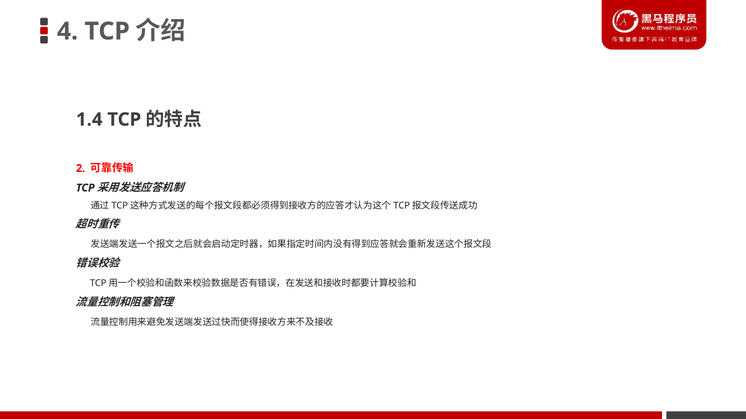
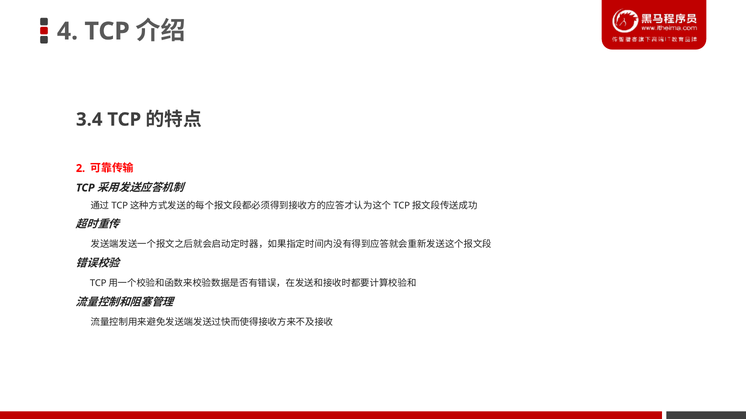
1.4: 1.4 -> 3.4 (89, 120)
